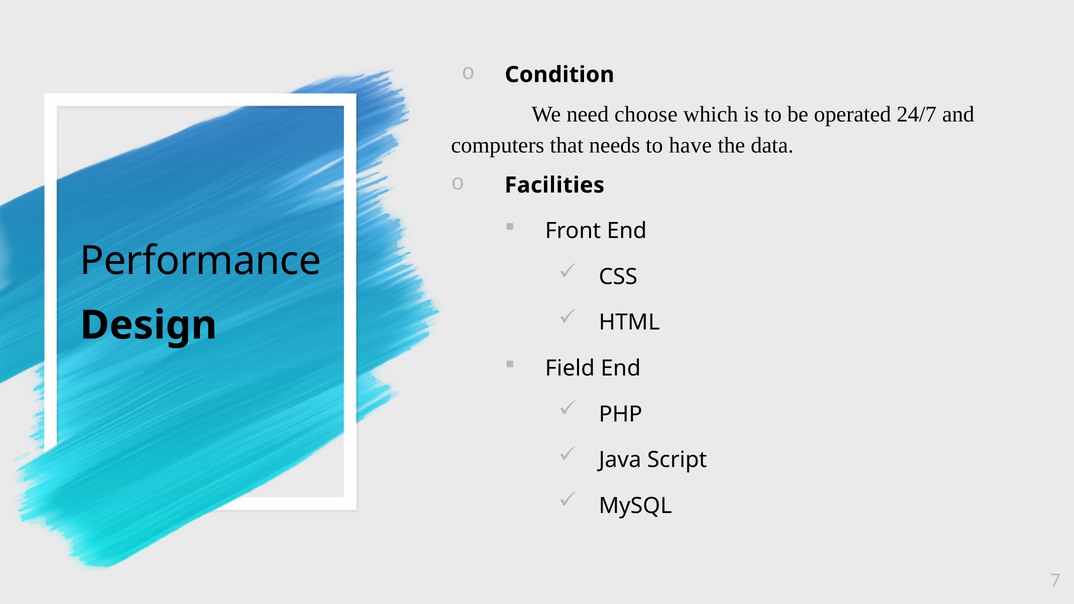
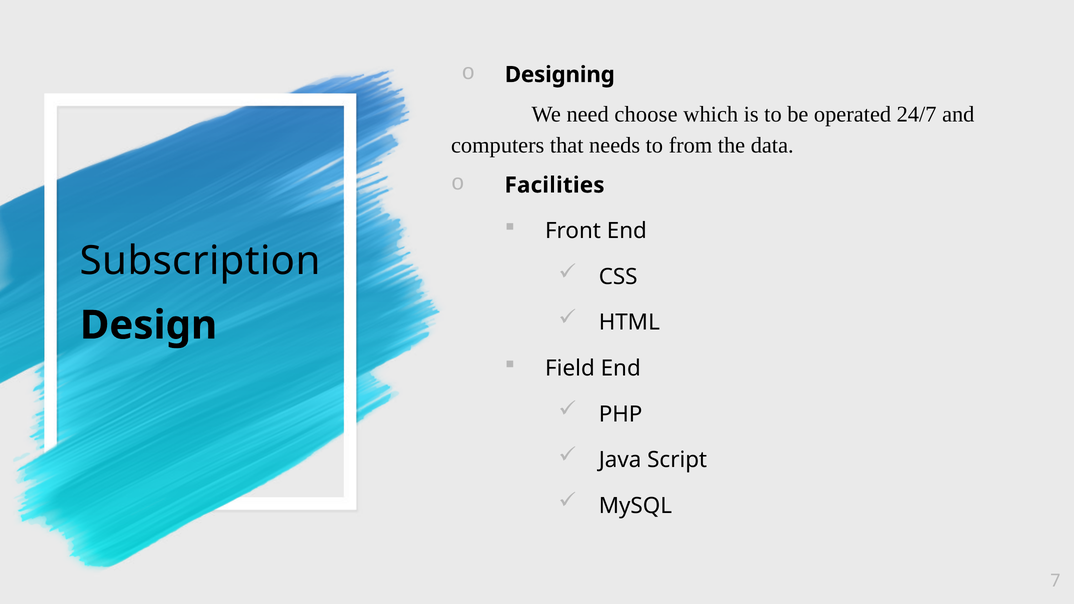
Condition: Condition -> Designing (560, 75)
have: have -> from (690, 145)
Performance: Performance -> Subscription (200, 261)
